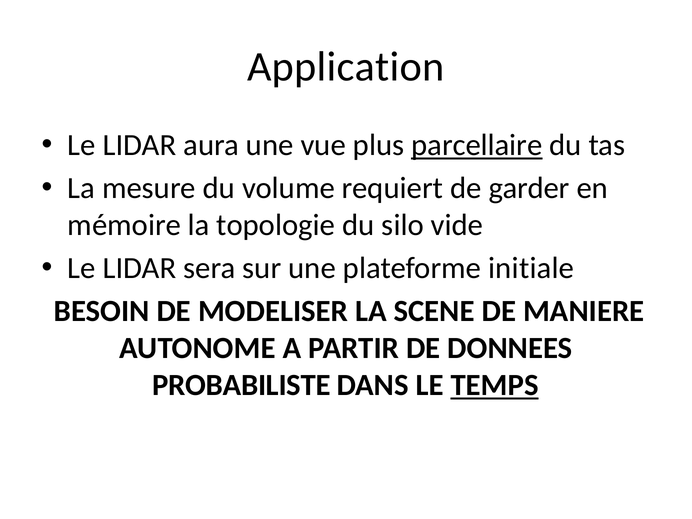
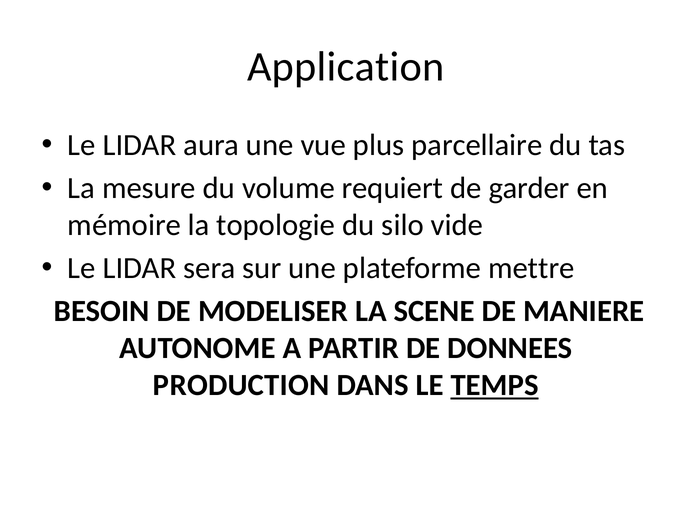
parcellaire underline: present -> none (477, 145)
initiale: initiale -> mettre (531, 268)
PROBABILISTE: PROBABILISTE -> PRODUCTION (241, 385)
